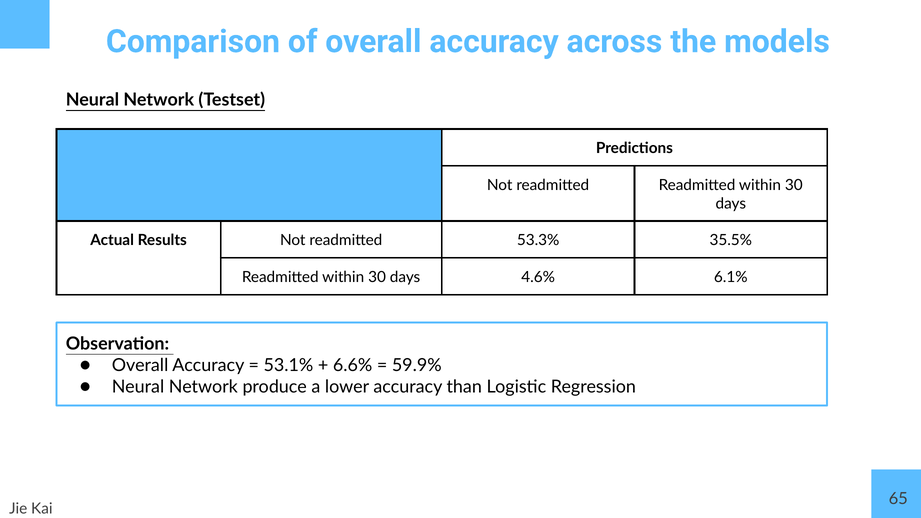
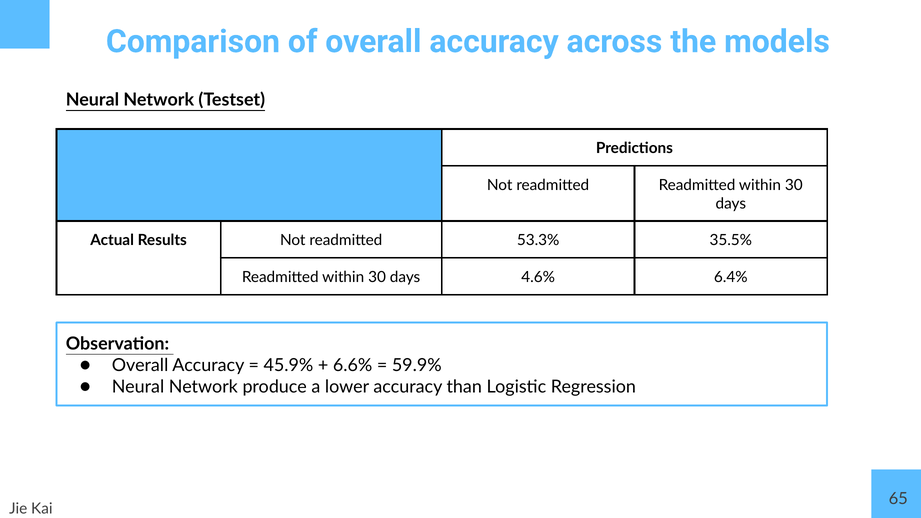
6.1%: 6.1% -> 6.4% (731, 277)
53.1%: 53.1% -> 45.9% (288, 365)
